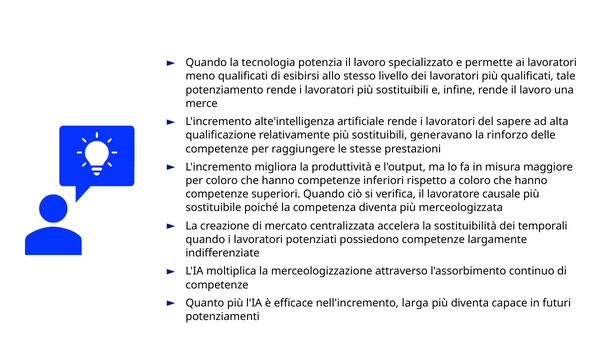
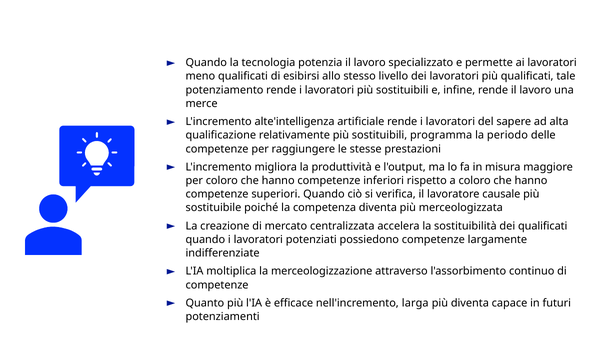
generavano: generavano -> programma (441, 135)
rinforzo: rinforzo -> periodo (507, 135)
dei temporali: temporali -> qualificati (543, 226)
